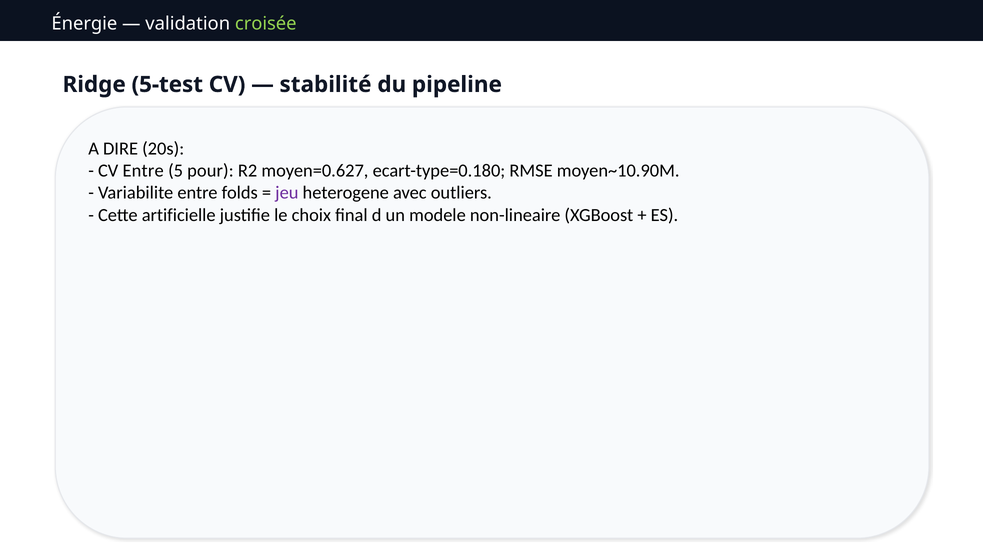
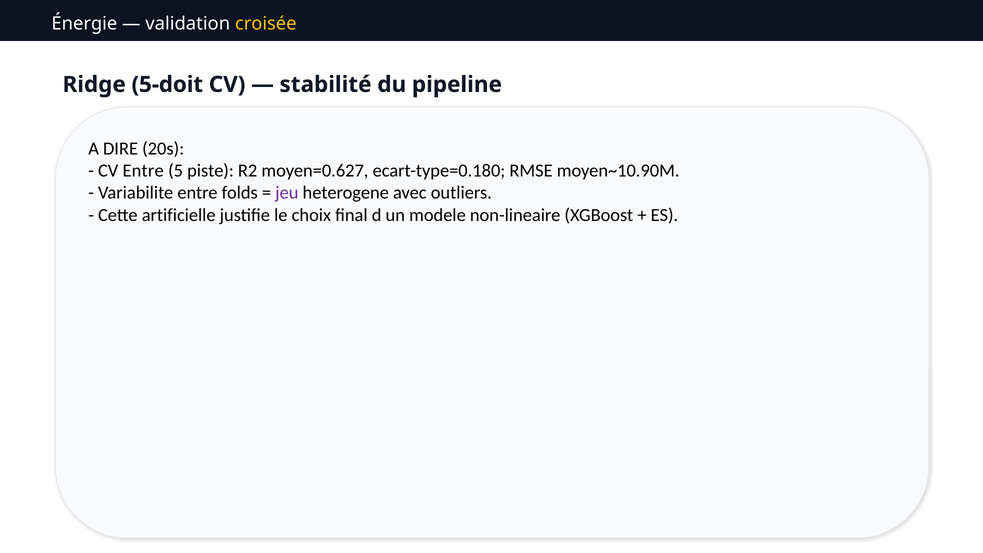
croisée colour: light green -> yellow (266, 24)
5-test: 5-test -> 5-doit (167, 85)
pour: pour -> piste (211, 171)
